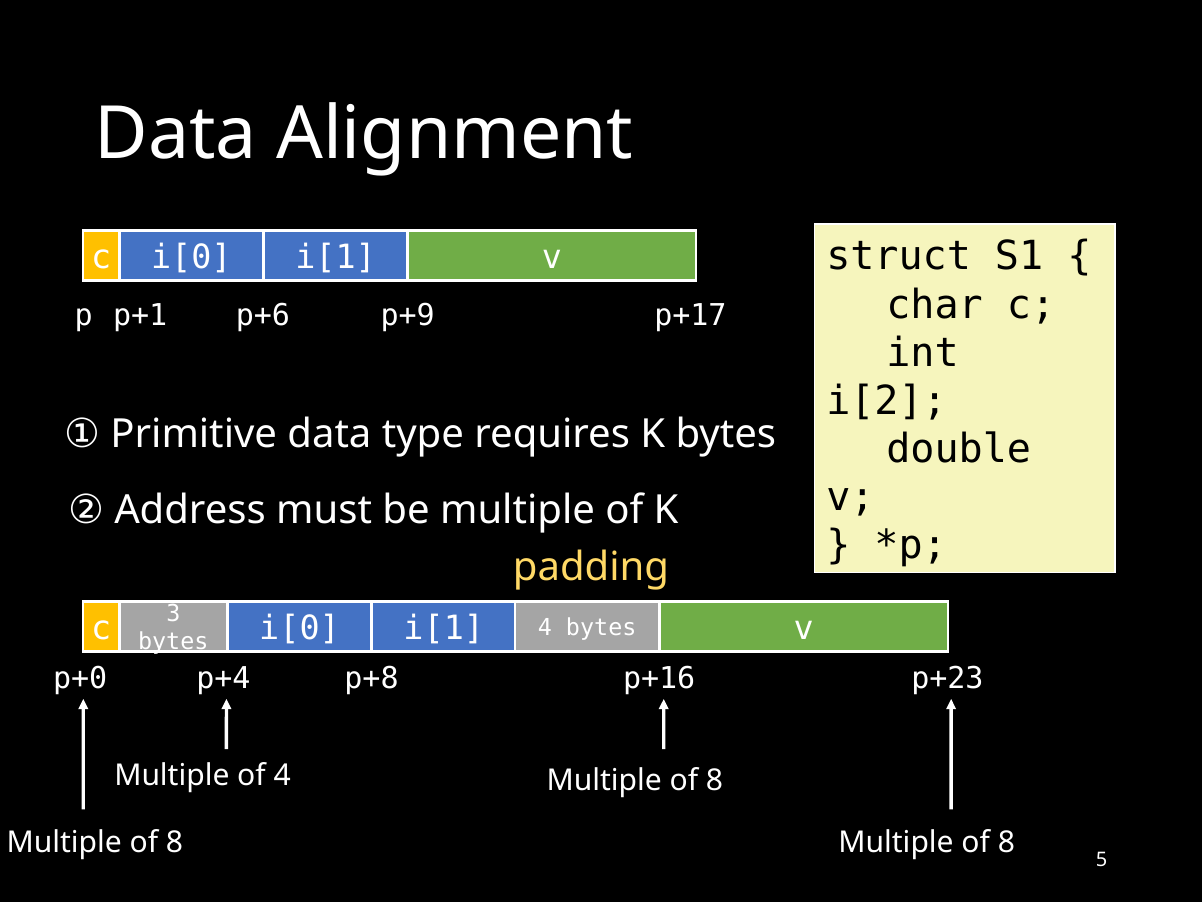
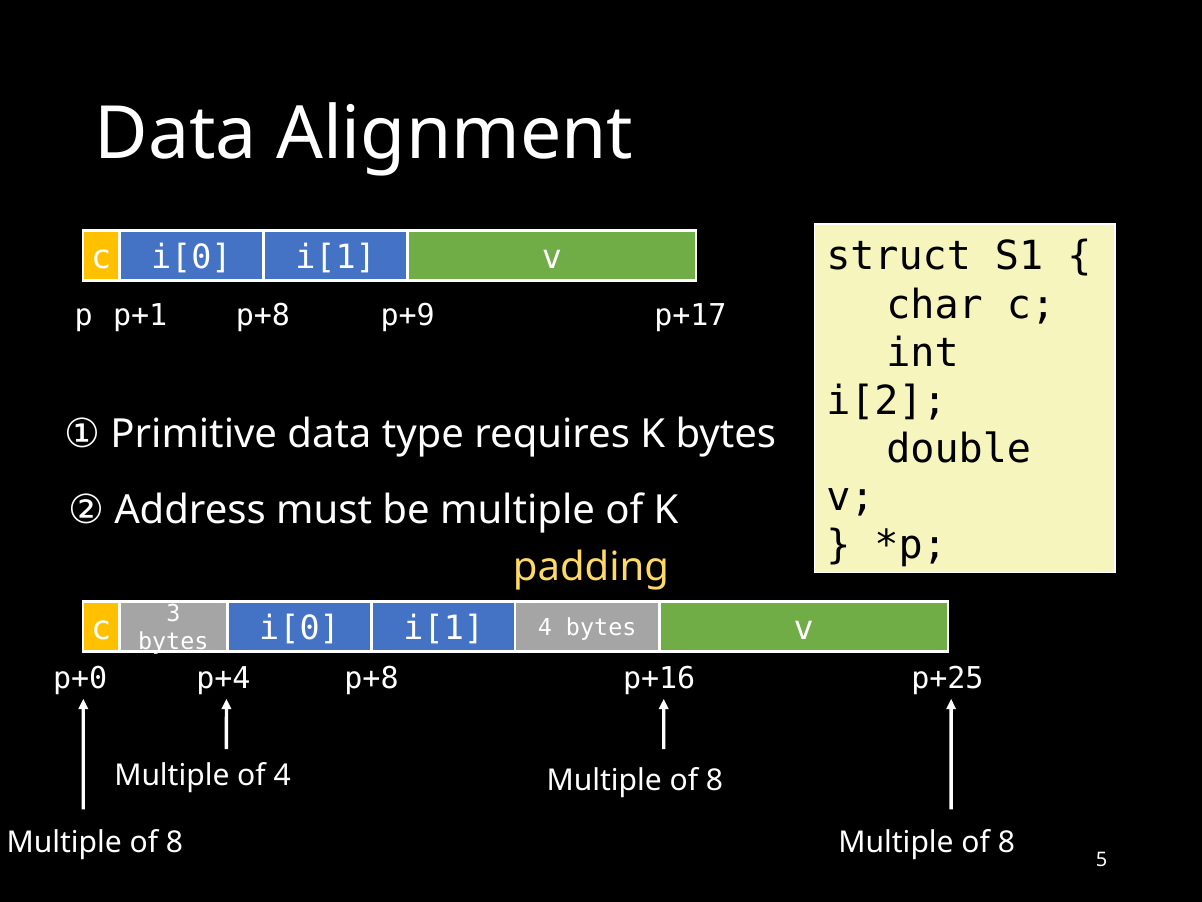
p+1 p+6: p+6 -> p+8 (263, 315)
p+23: p+23 -> p+25 (947, 678)
